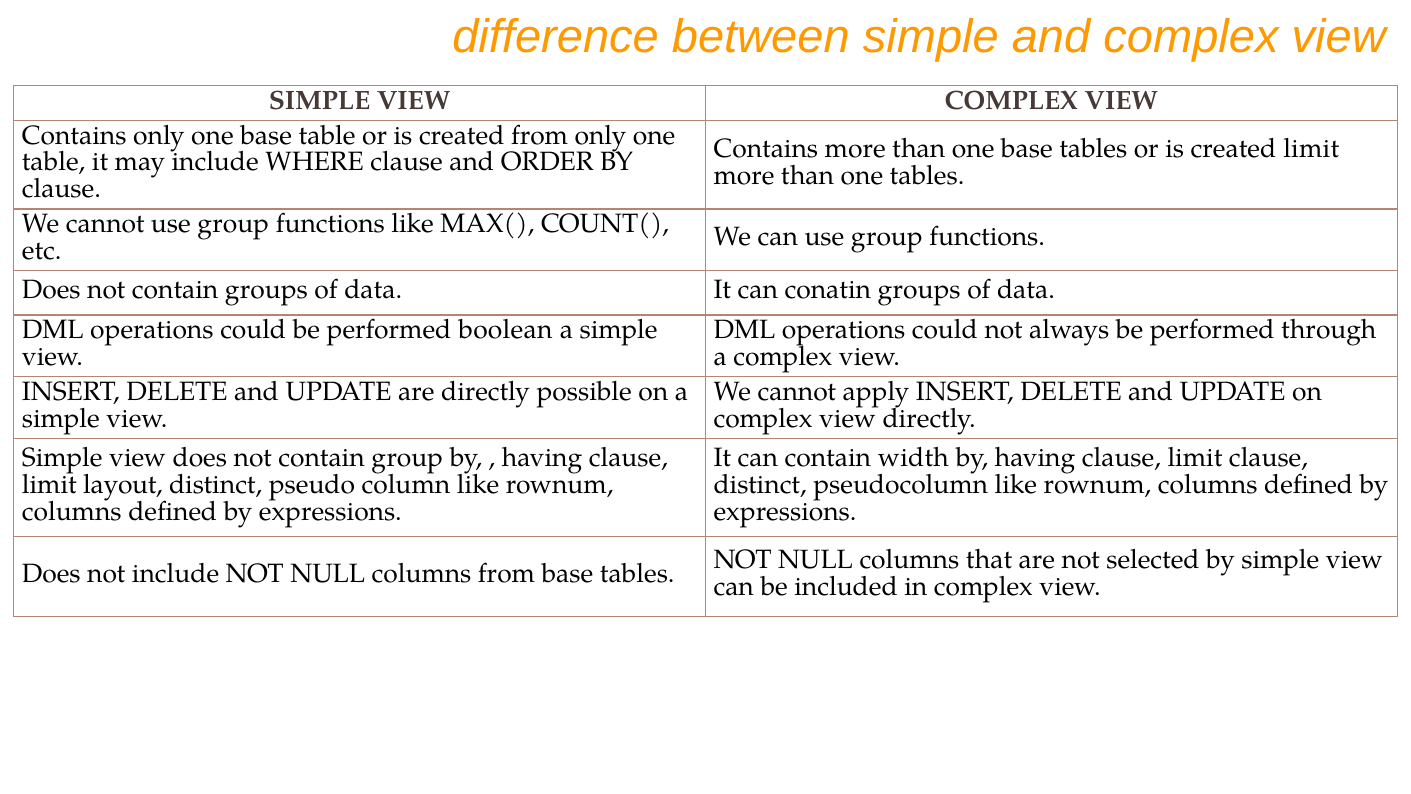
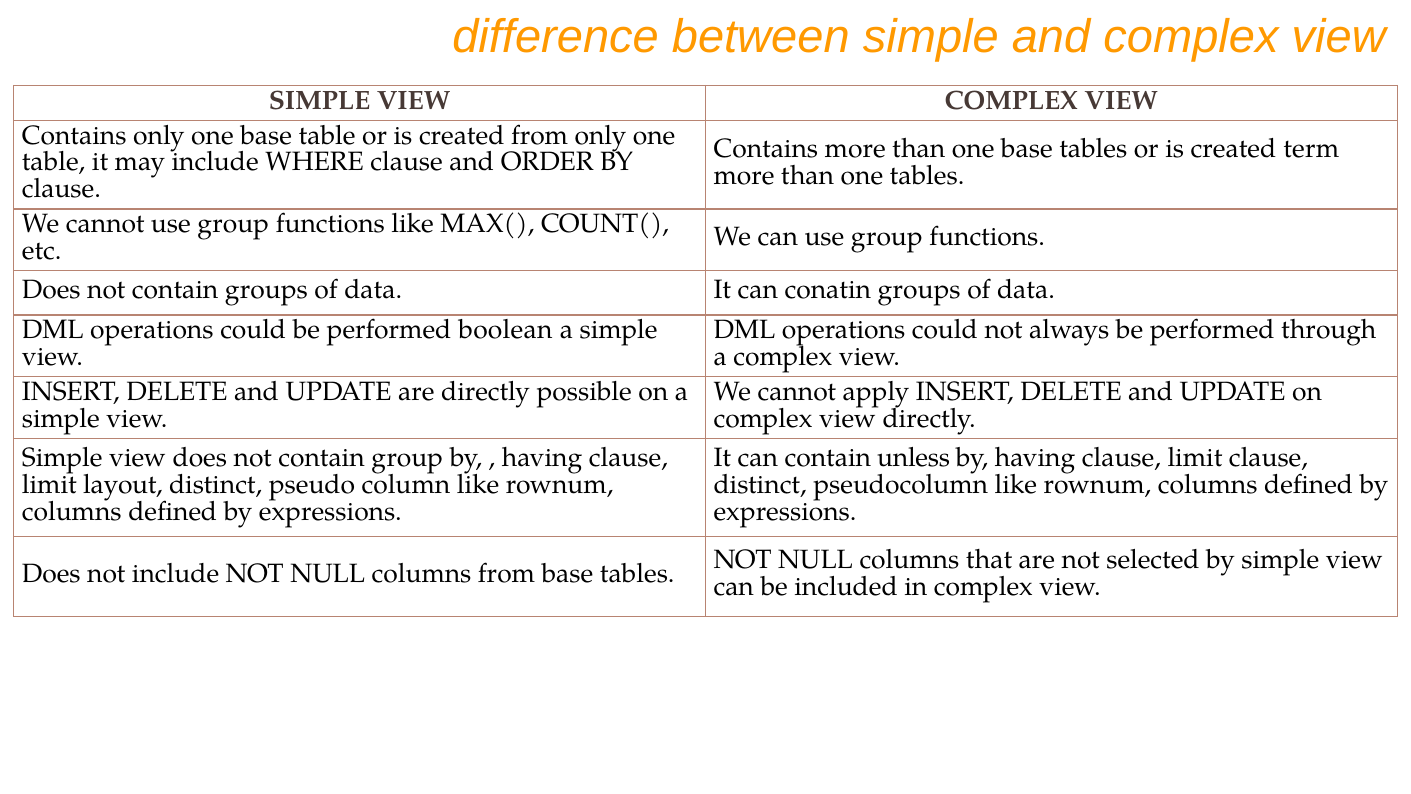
created limit: limit -> term (1311, 149)
width: width -> unless (914, 458)
